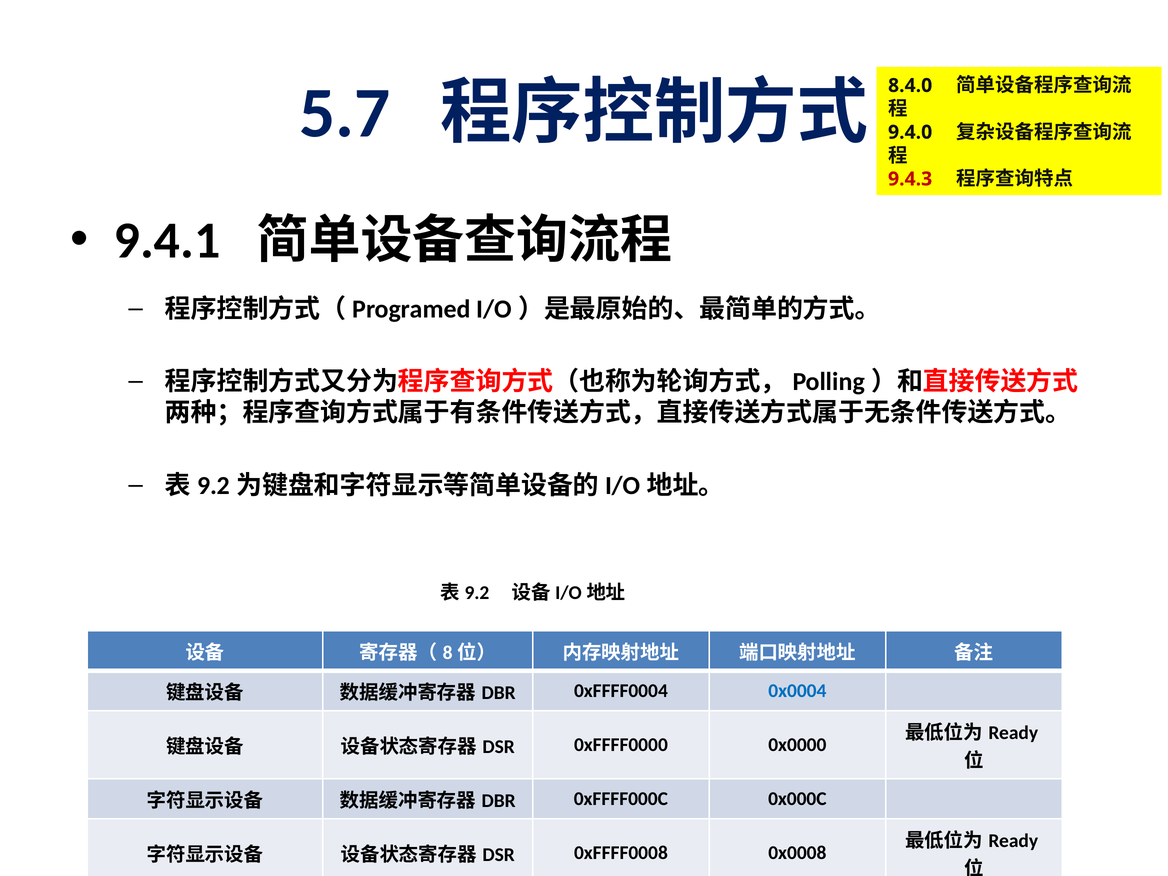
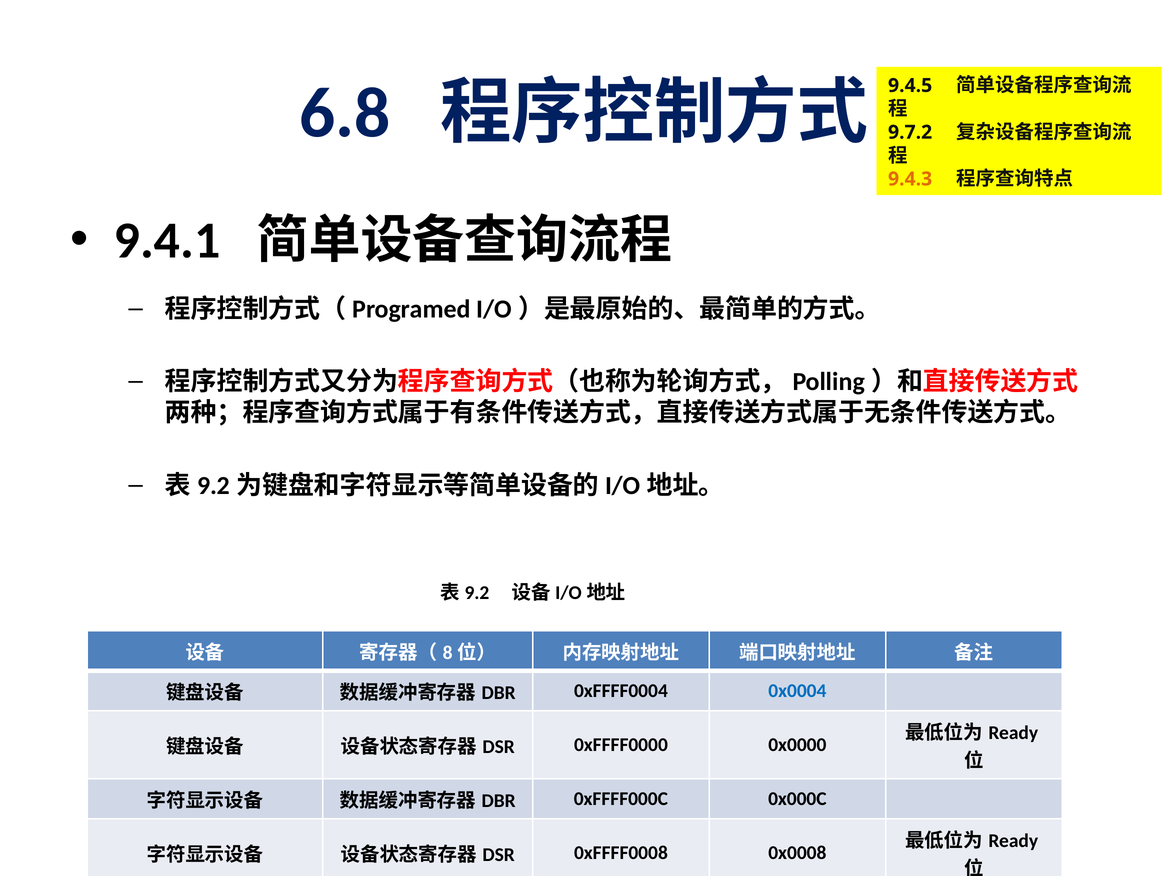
5.7: 5.7 -> 6.8 (345, 113)
8.4.0: 8.4.0 -> 9.4.5 (910, 86)
9.4.0: 9.4.0 -> 9.7.2 (910, 132)
9.4.3 colour: red -> orange (910, 179)
